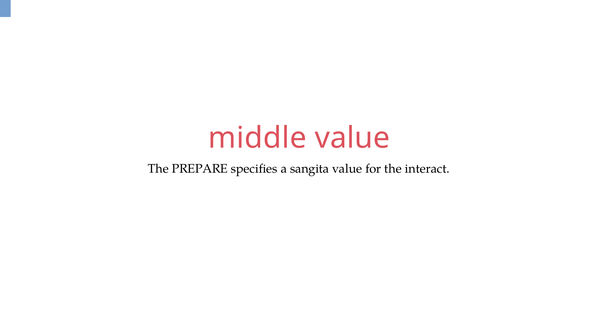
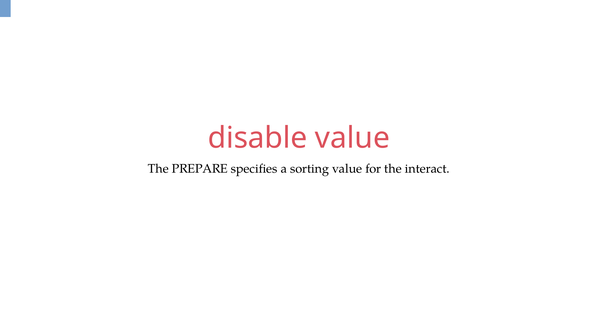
middle: middle -> disable (258, 138)
sangita: sangita -> sorting (310, 169)
